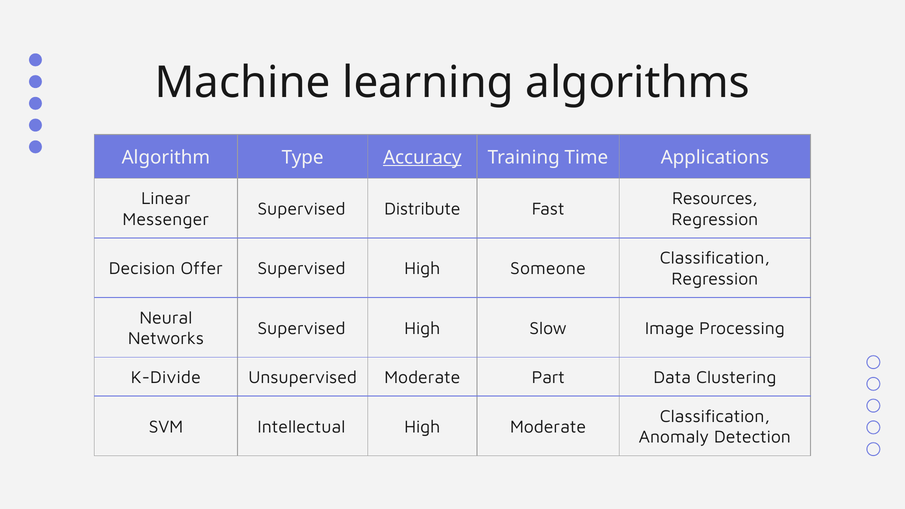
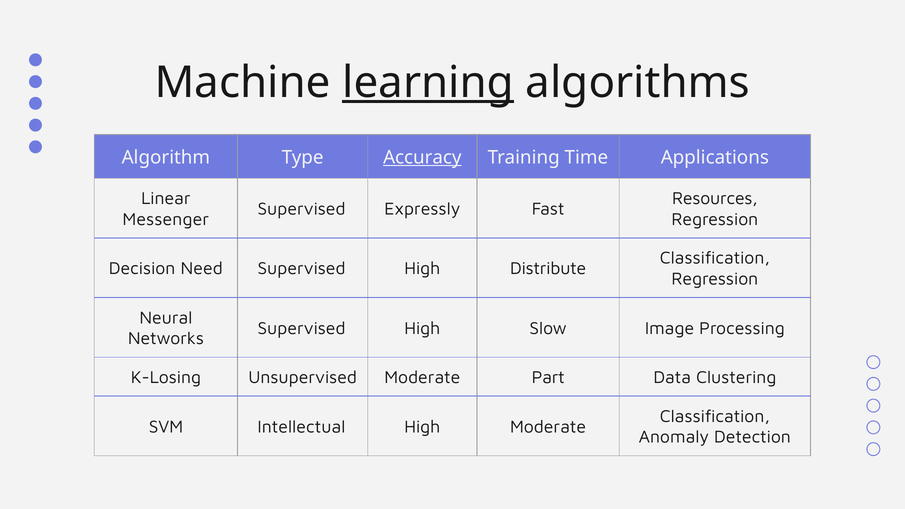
learning underline: none -> present (428, 83)
Distribute: Distribute -> Expressly (422, 209)
Offer: Offer -> Need (202, 269)
Someone: Someone -> Distribute (548, 269)
K-Divide: K-Divide -> K-Losing (166, 378)
